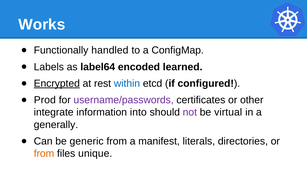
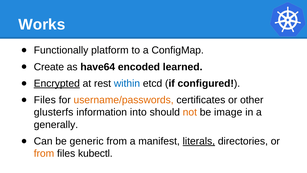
handled: handled -> platform (110, 50)
Labels: Labels -> Create (49, 67)
label64: label64 -> have64 (98, 67)
Prod: Prod -> Files (45, 100)
username/passwords colour: purple -> orange (124, 100)
integrate: integrate -> glusterfs (54, 112)
not colour: purple -> orange (190, 112)
virtual: virtual -> image (228, 112)
literals underline: none -> present (199, 141)
unique: unique -> kubectl (95, 153)
